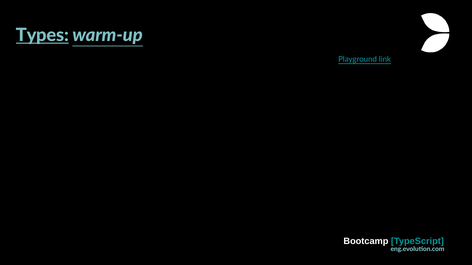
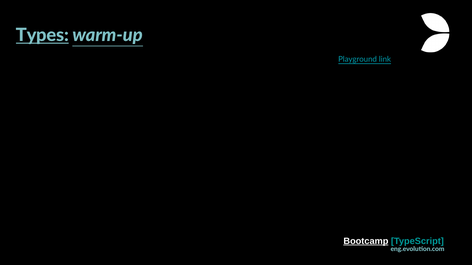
Bootcamp underline: none -> present (366, 241)
